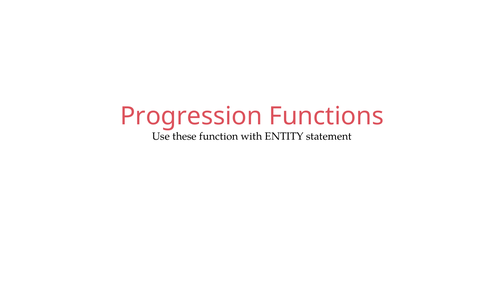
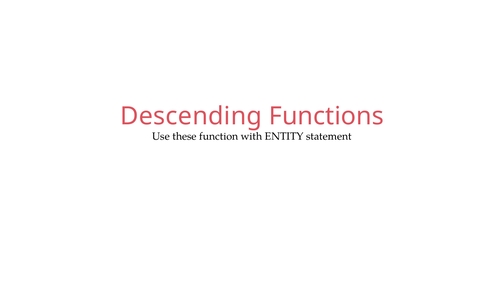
Progression: Progression -> Descending (191, 116)
